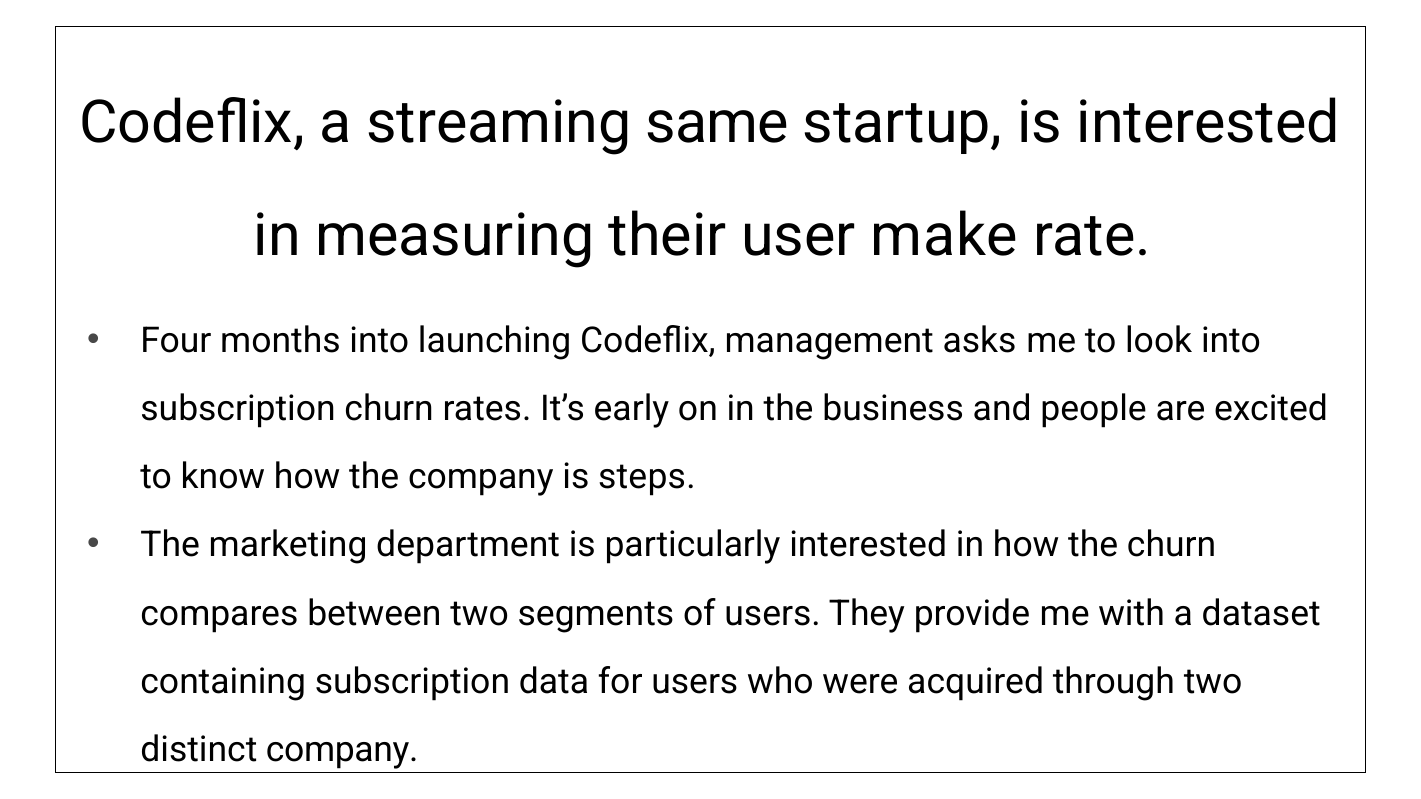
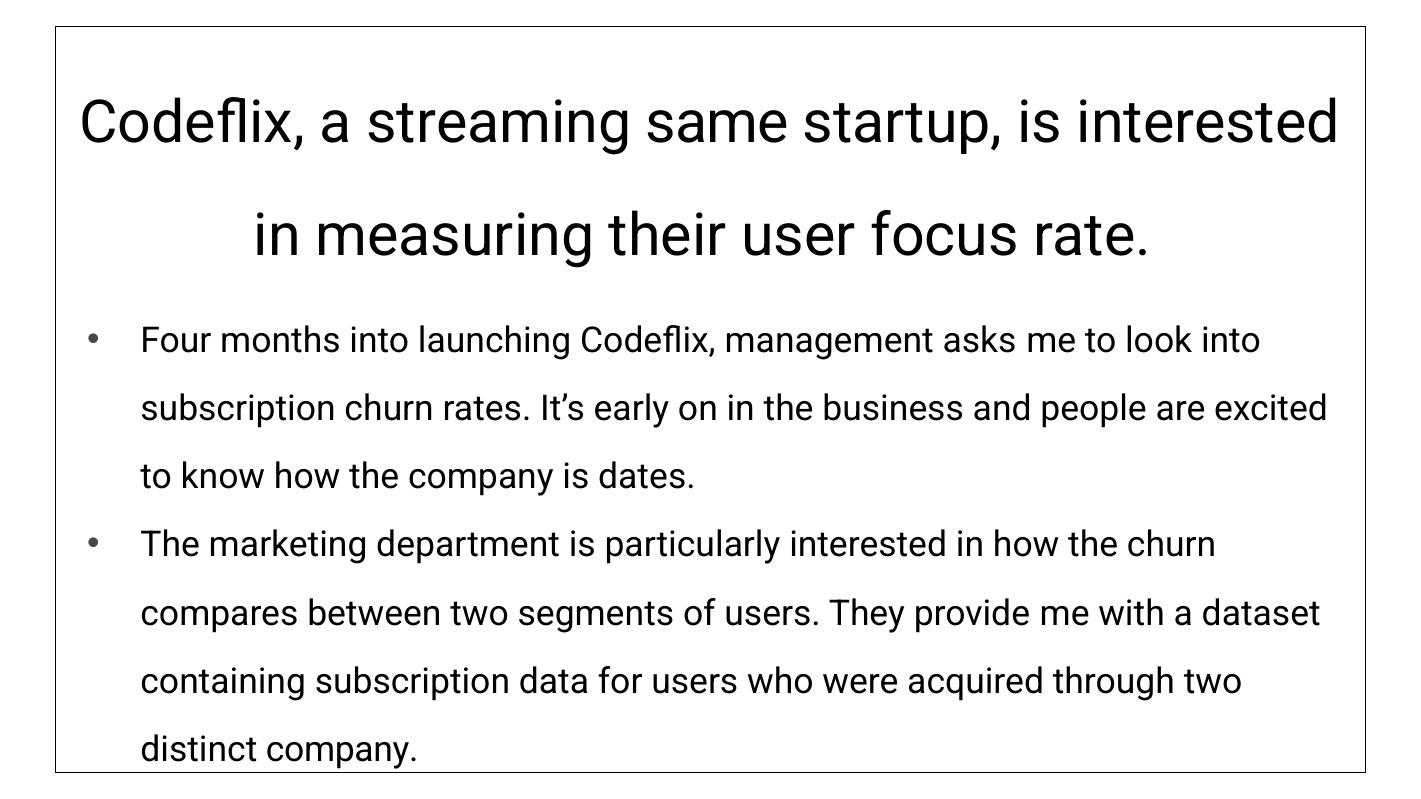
make: make -> focus (945, 236)
steps: steps -> dates (647, 477)
